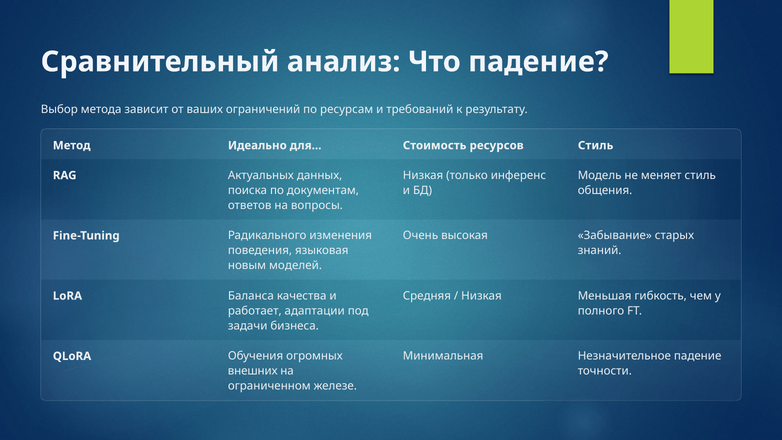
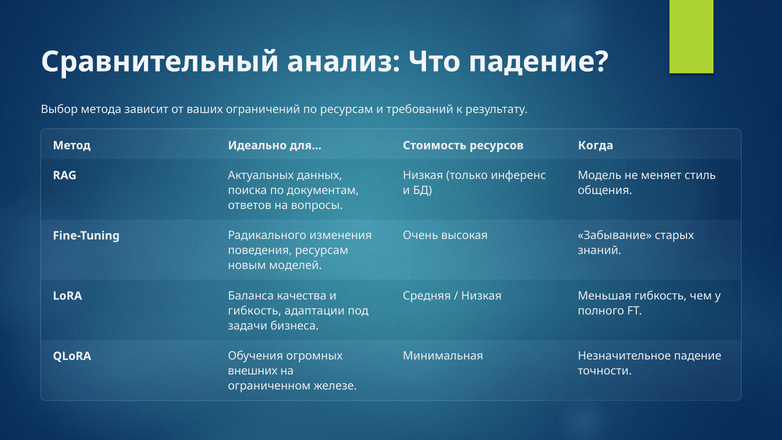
ресурсов Стиль: Стиль -> Когда (596, 145)
поведения языковая: языковая -> ресурсам (322, 251)
работает: работает -> гибкость (255, 311)
